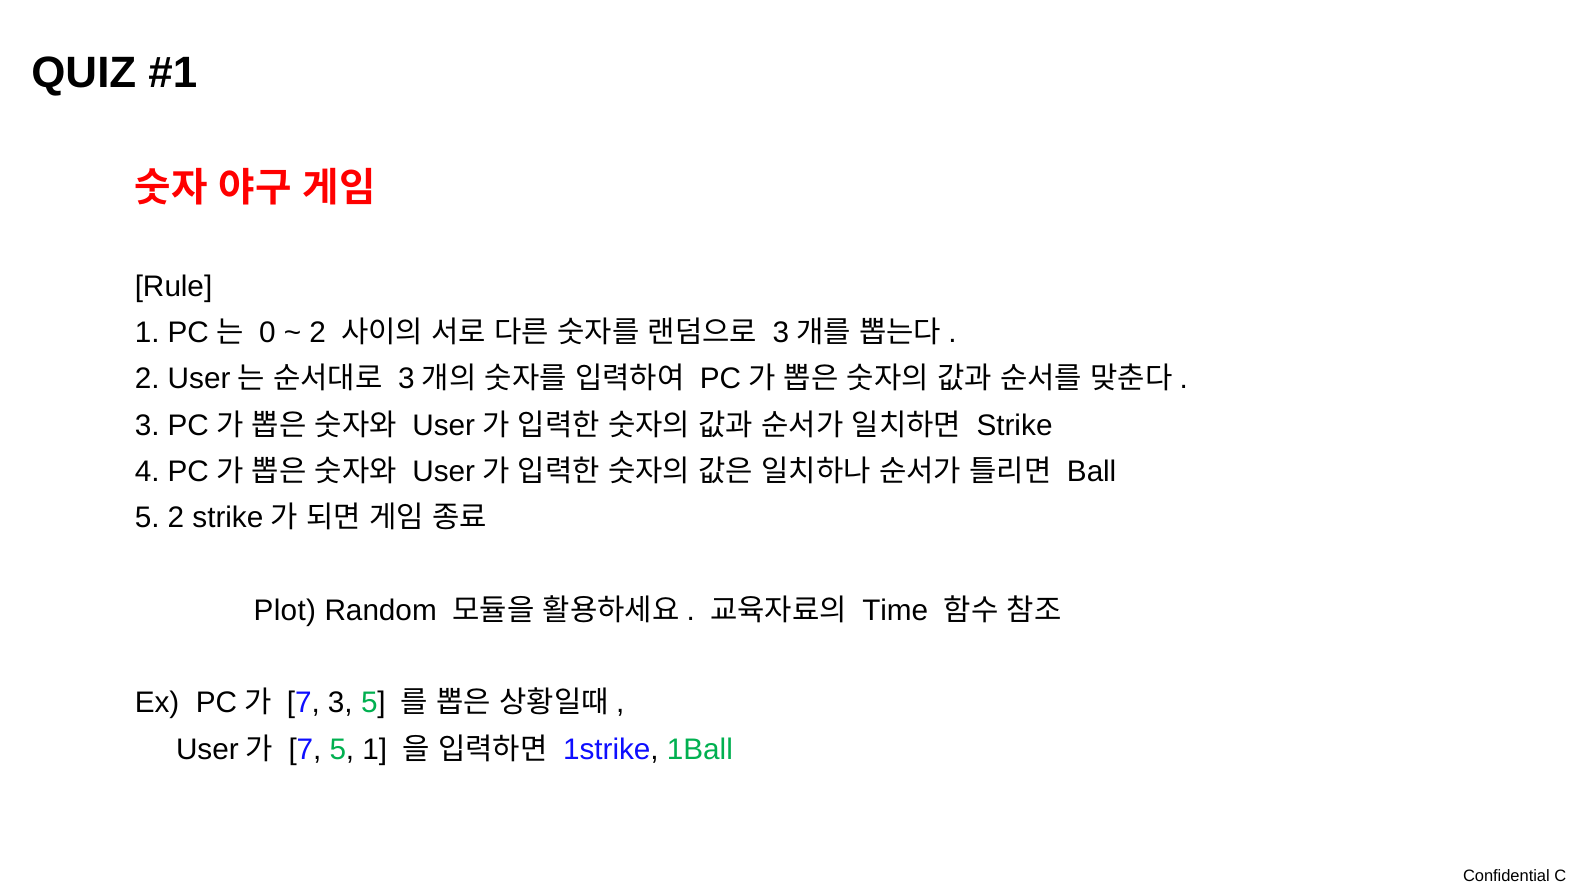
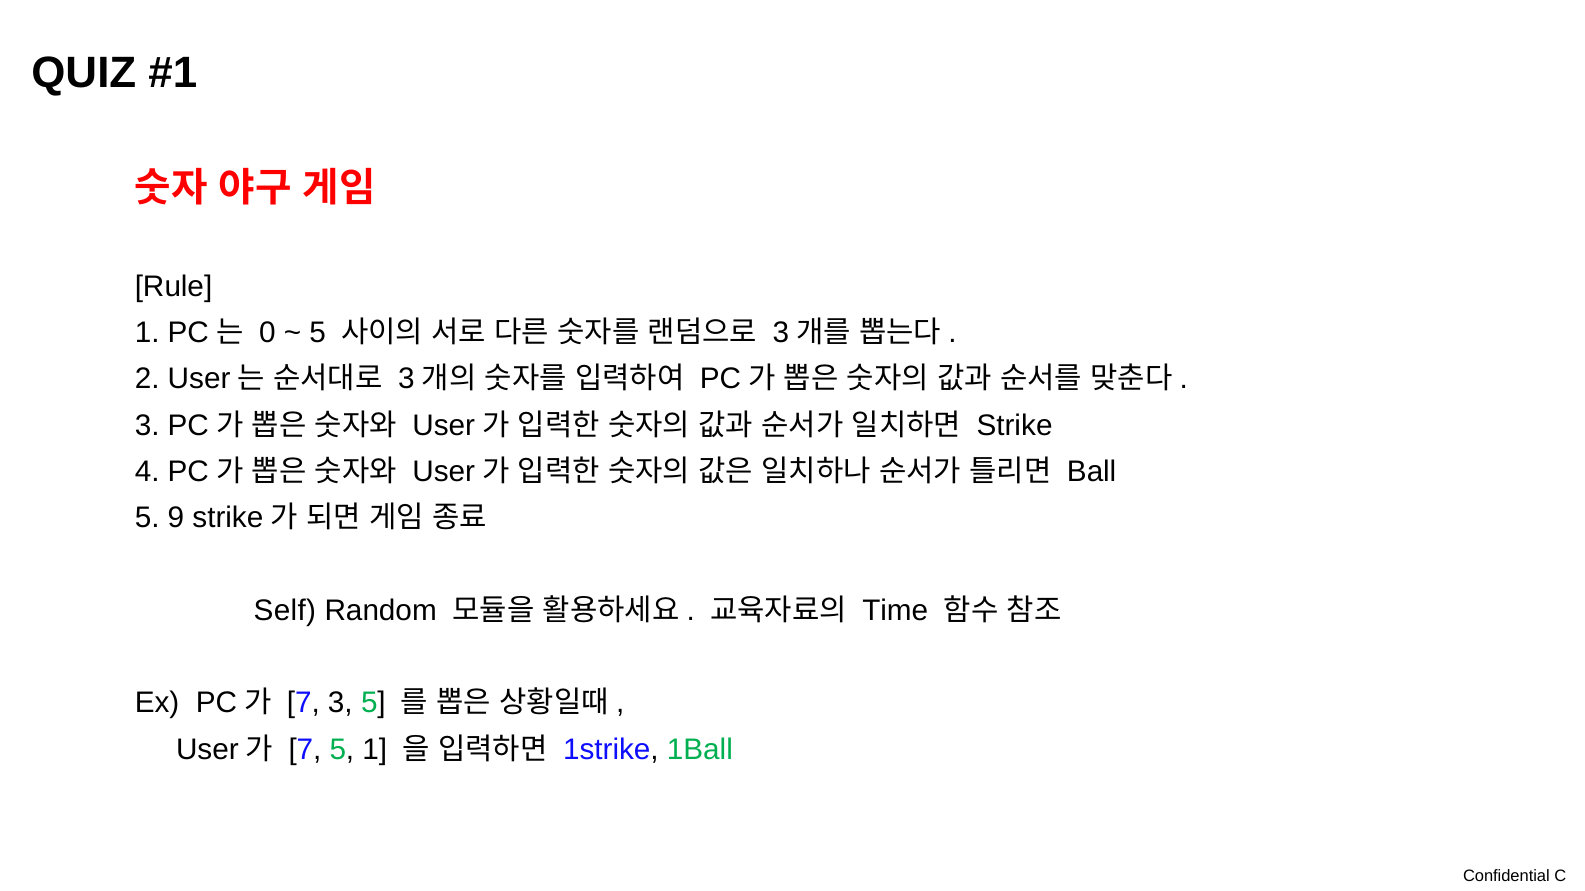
2: 2 -> 5 (318, 333)
5 2: 2 -> 9 (176, 518)
Plot: Plot -> Self (285, 611)
